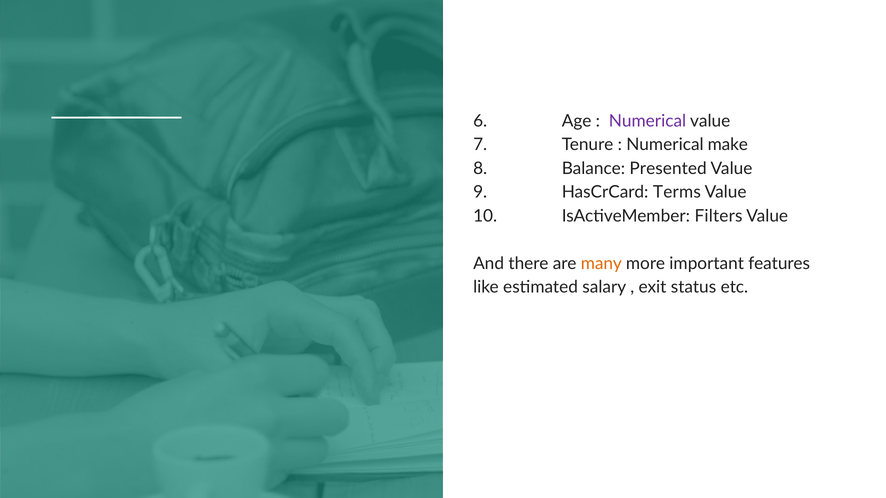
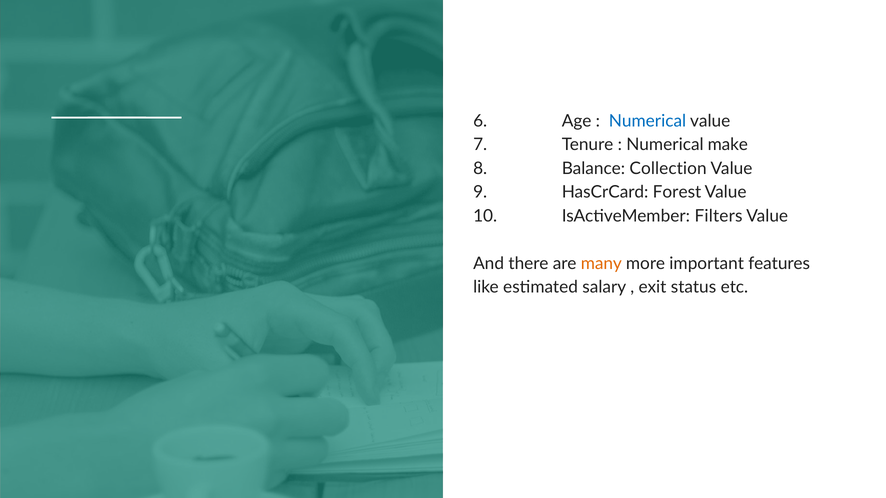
Numerical colour: purple -> blue (647, 121)
Presented: Presented -> Collection (668, 169)
Terms: Terms -> Forest (677, 192)
